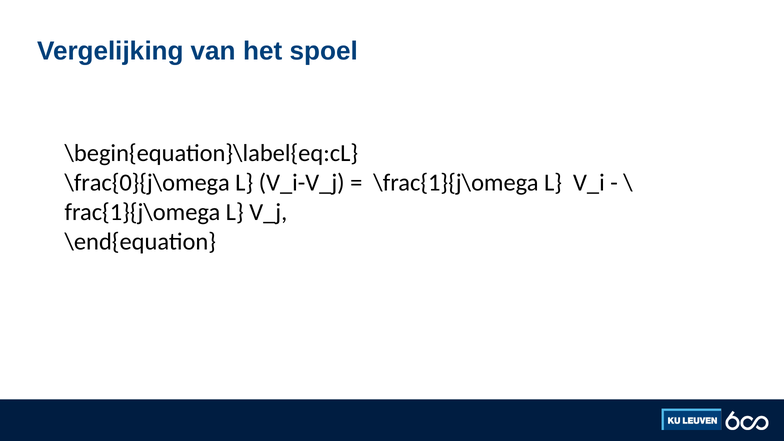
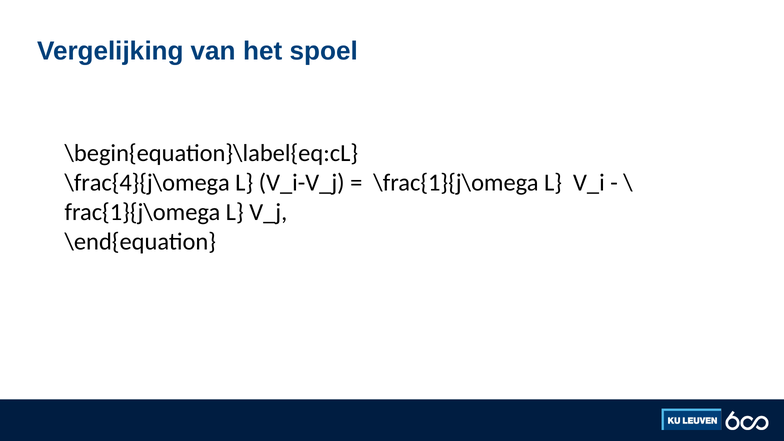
\frac{0}{j\omega: \frac{0}{j\omega -> \frac{4}{j\omega (147, 183)
